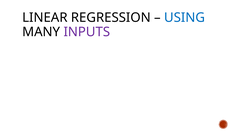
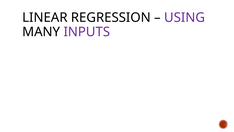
USING colour: blue -> purple (185, 18)
